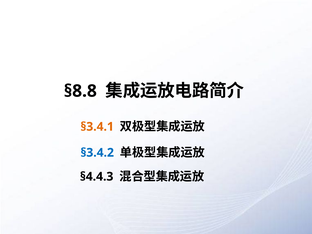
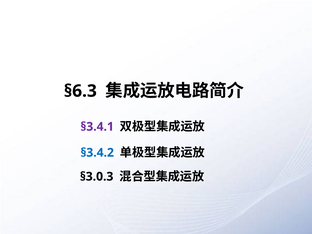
§8.8: §8.8 -> §6.3 (80, 91)
§3.4.1 colour: orange -> purple (97, 127)
§4.4.3: §4.4.3 -> §3.0.3 (97, 177)
